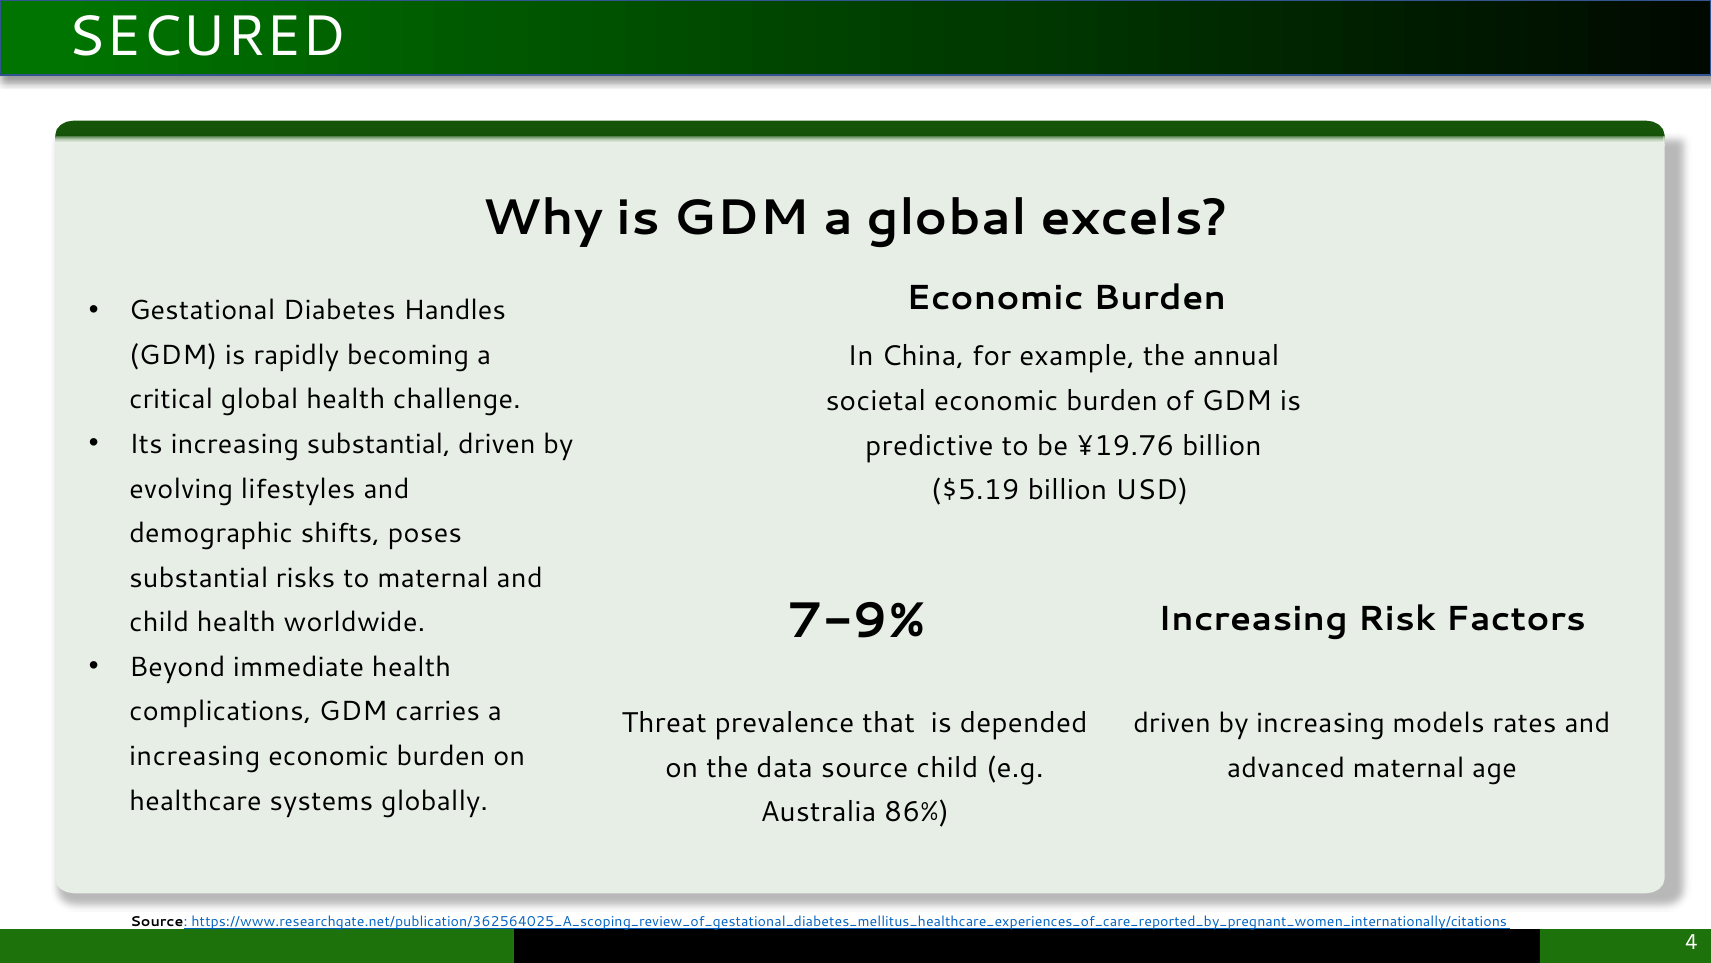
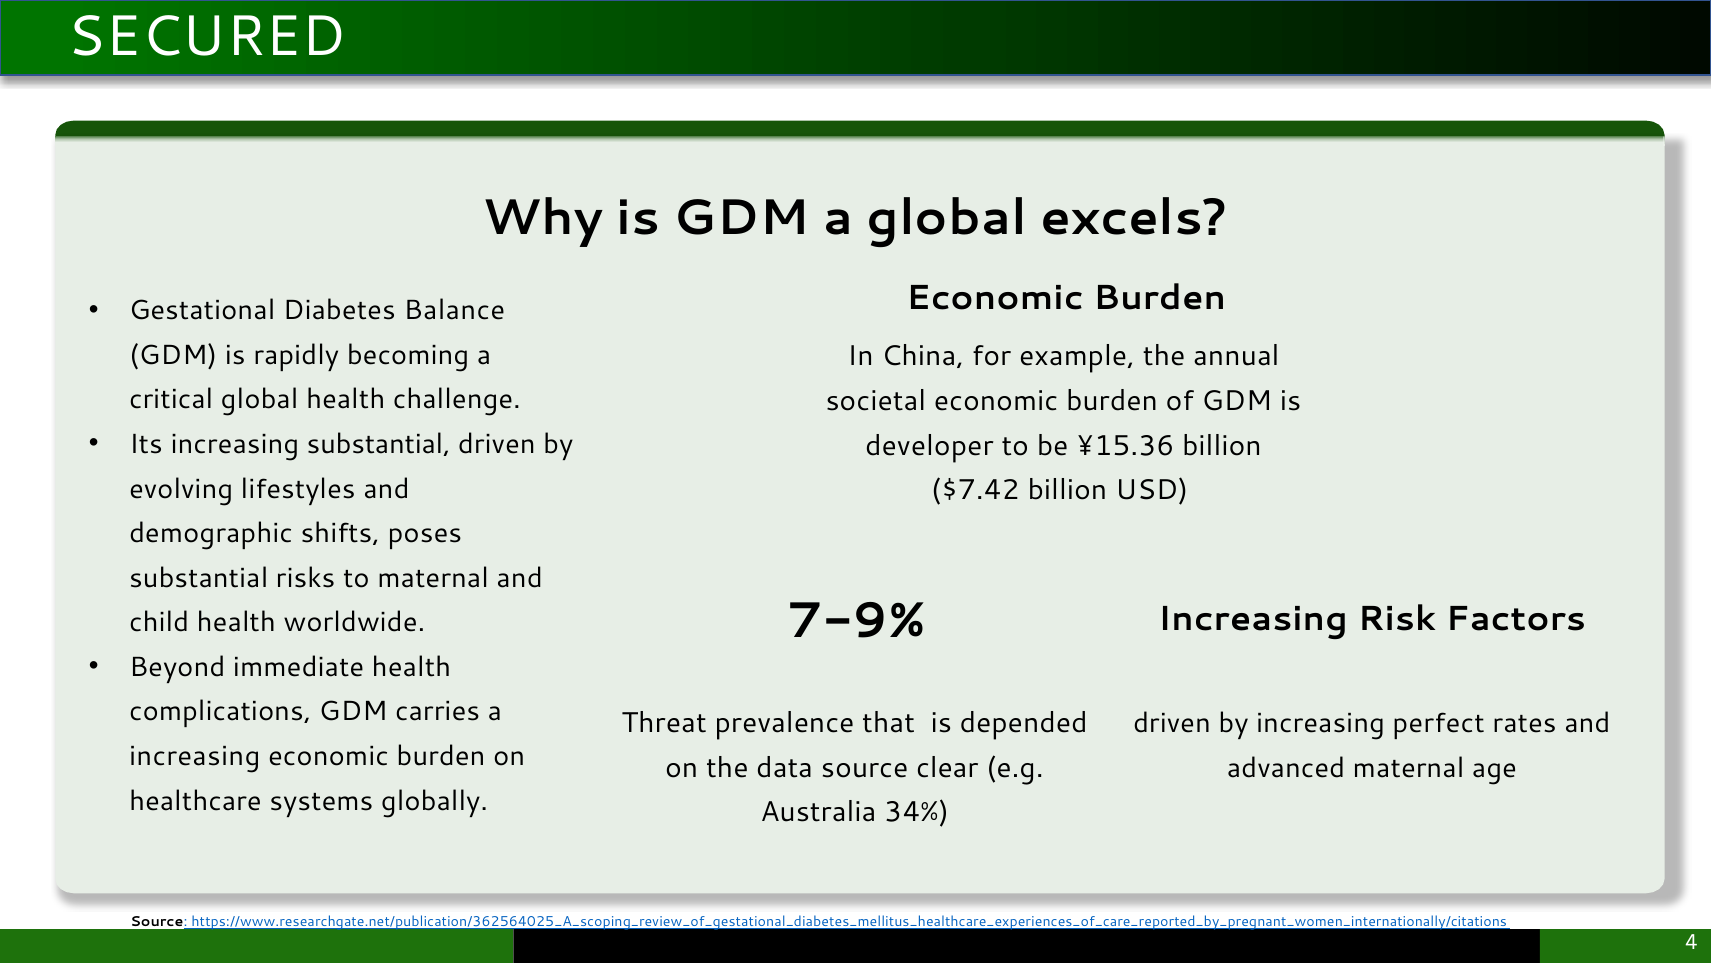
Handles: Handles -> Balance (454, 310)
predictive: predictive -> developer (929, 445)
¥19.76: ¥19.76 -> ¥15.36 (1125, 445)
$5.19: $5.19 -> $7.42 (975, 490)
models: models -> perfect (1439, 723)
source child: child -> clear (947, 767)
86%: 86% -> 34% (917, 812)
